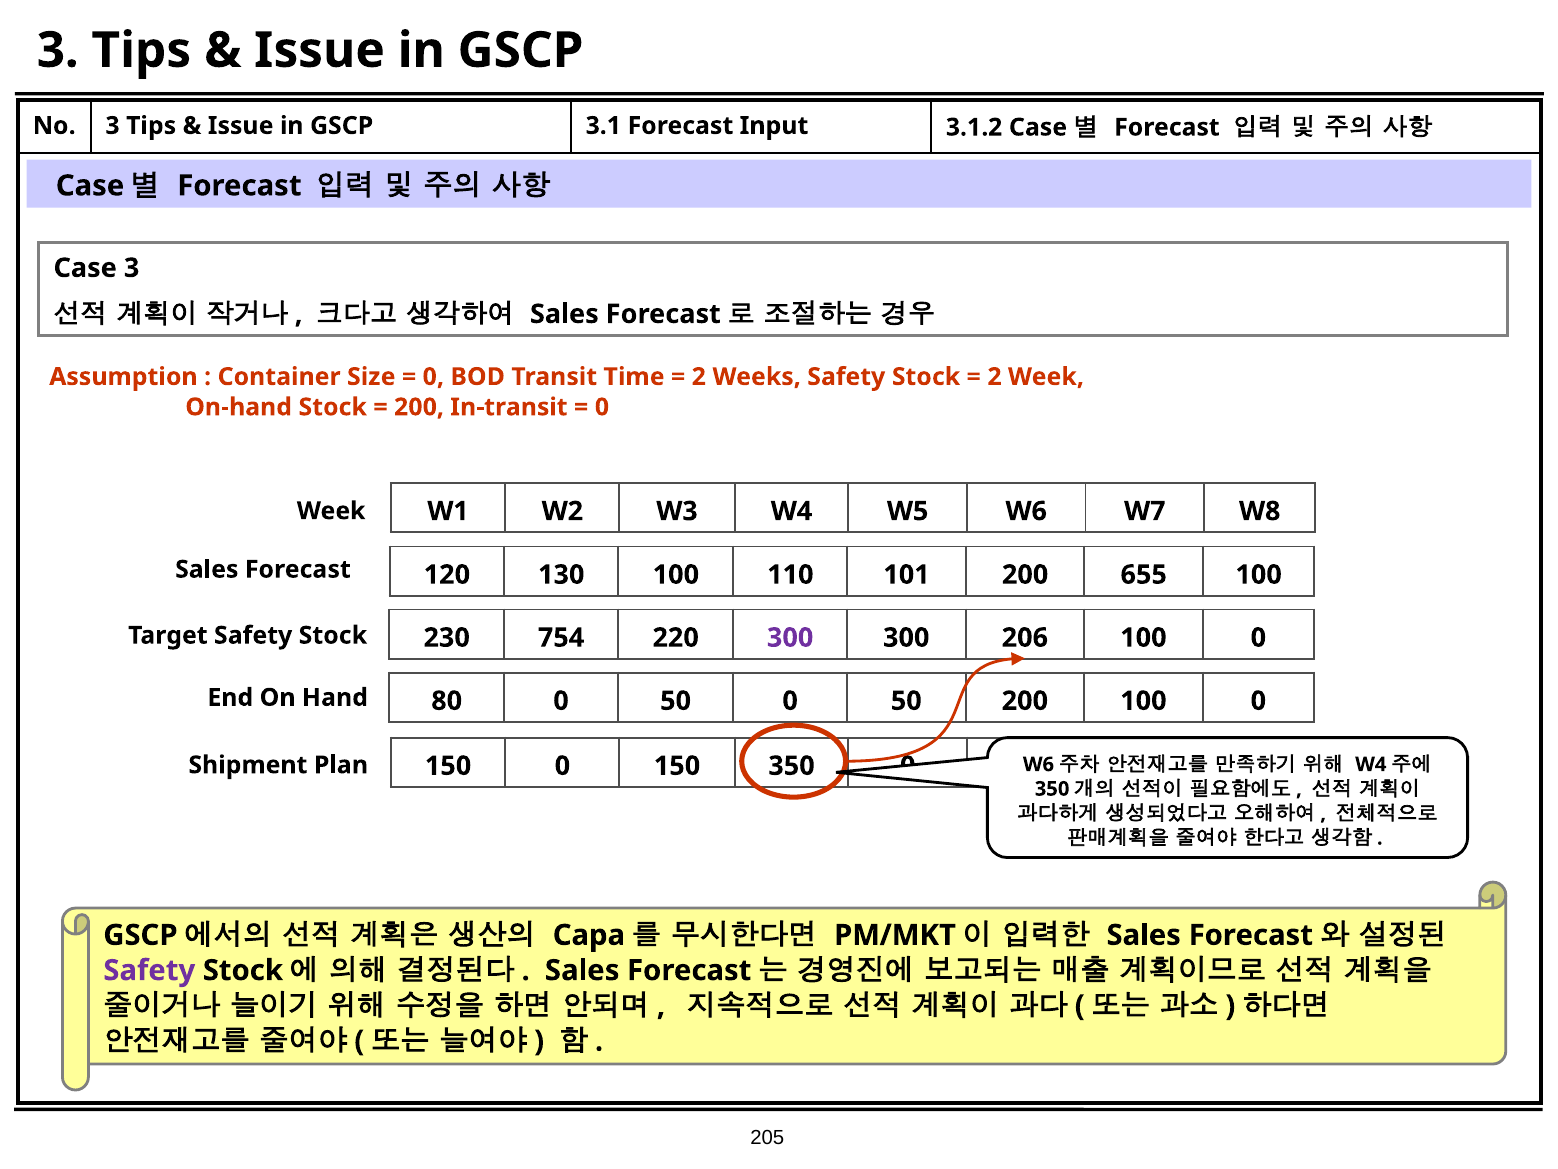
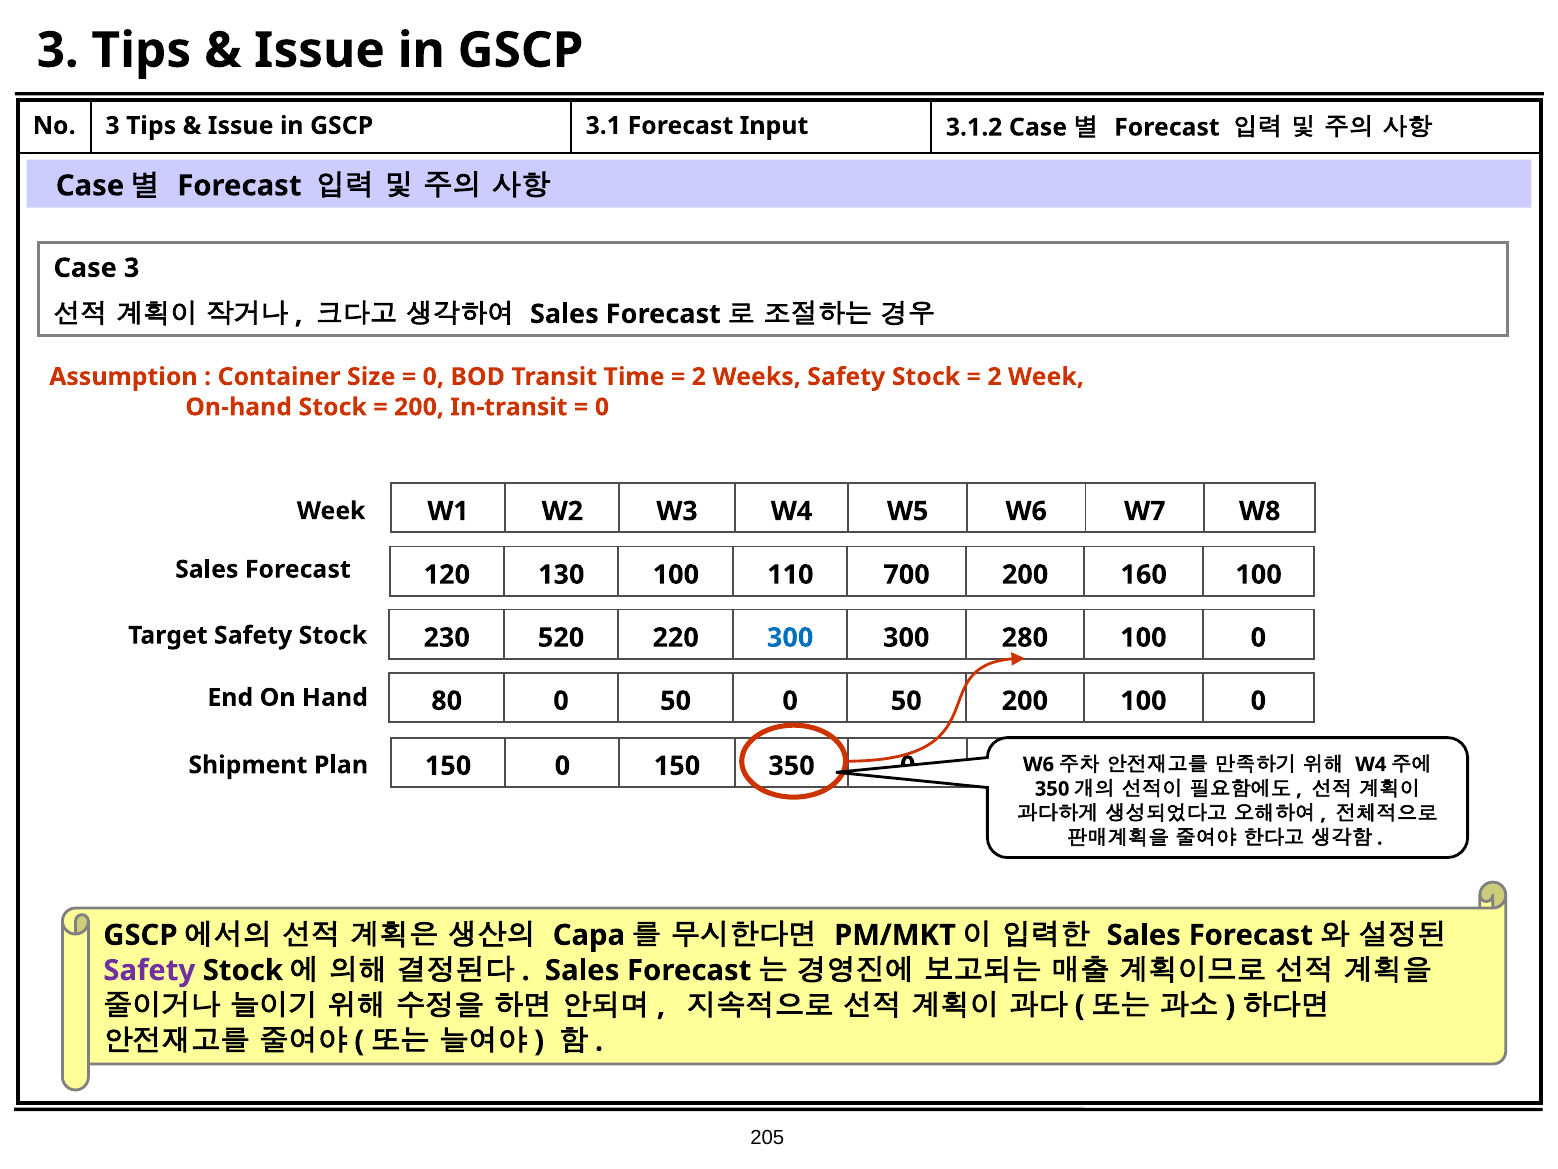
101: 101 -> 700 (907, 575)
655: 655 -> 160 (1144, 575)
754: 754 -> 520 (561, 638)
300 colour: purple -> blue (790, 638)
206: 206 -> 280 (1025, 638)
